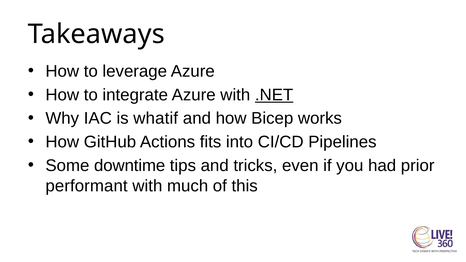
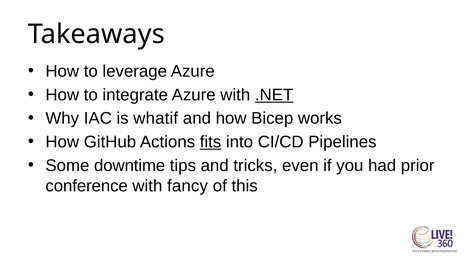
fits underline: none -> present (211, 142)
performant: performant -> conference (87, 186)
much: much -> fancy (188, 186)
